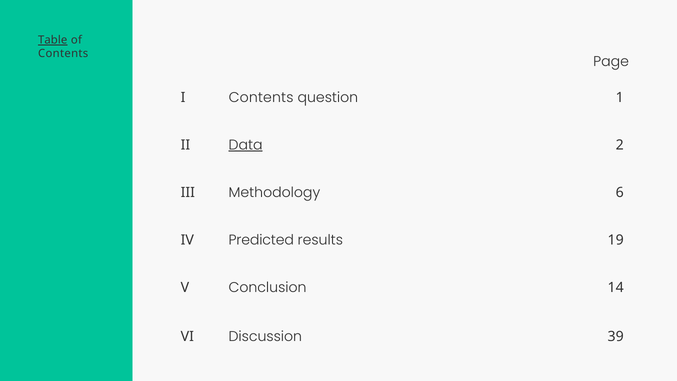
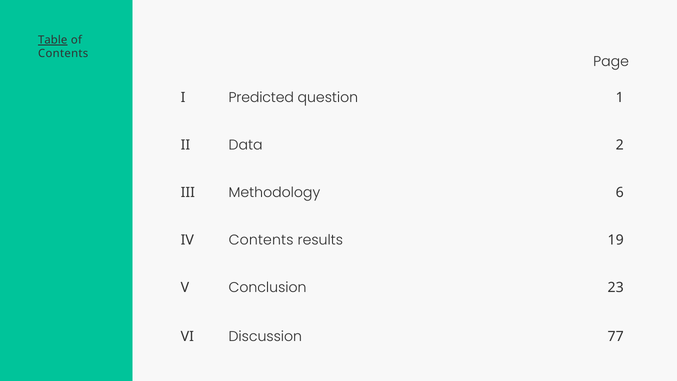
Contents: Contents -> Predicted (261, 97)
Data underline: present -> none (246, 145)
Predicted: Predicted -> Contents (261, 240)
14: 14 -> 23 (616, 288)
39: 39 -> 77 (616, 336)
